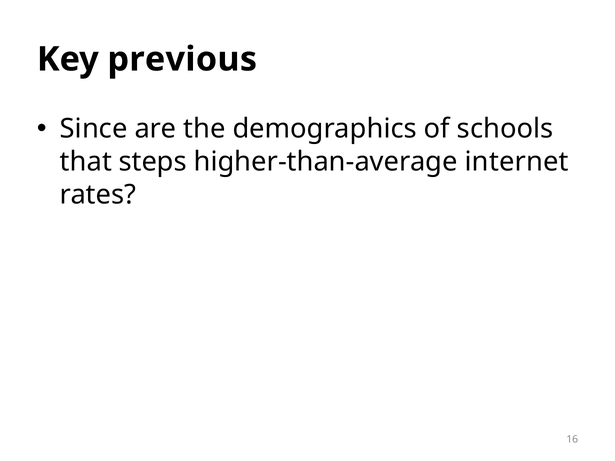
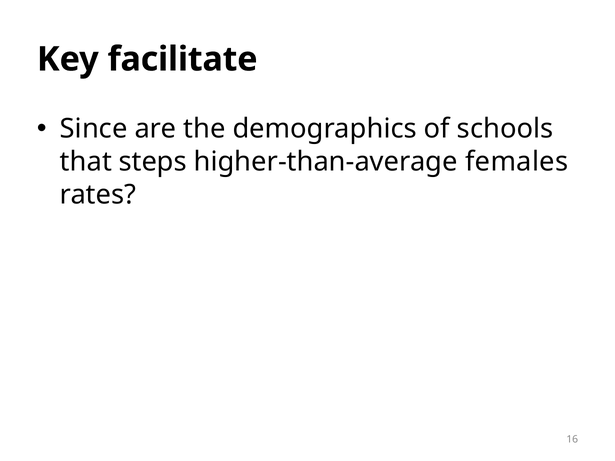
previous: previous -> facilitate (183, 59)
internet: internet -> females (517, 162)
